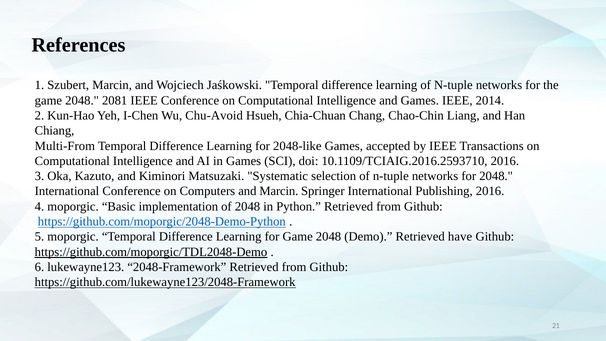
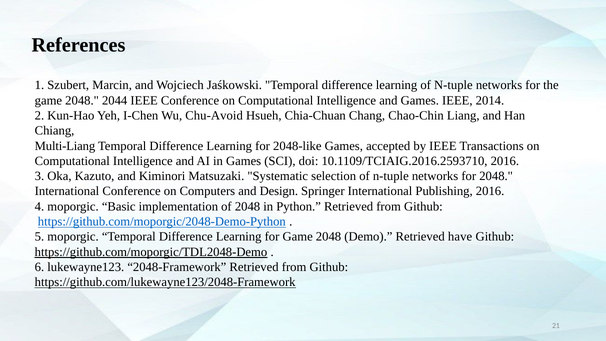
2081: 2081 -> 2044 (115, 100)
Multi-From: Multi-From -> Multi-Liang (65, 146)
and Marcin: Marcin -> Design (279, 191)
